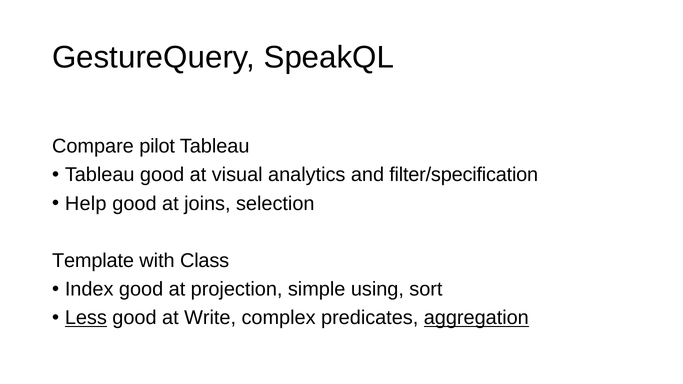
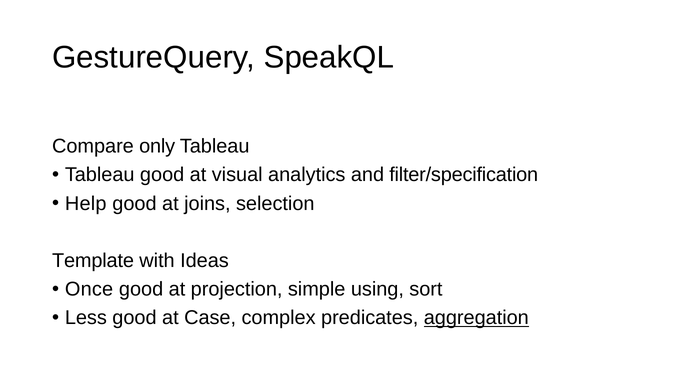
pilot: pilot -> only (157, 146)
Class: Class -> Ideas (205, 261)
Index: Index -> Once (89, 289)
Less underline: present -> none (86, 318)
Write: Write -> Case (210, 318)
